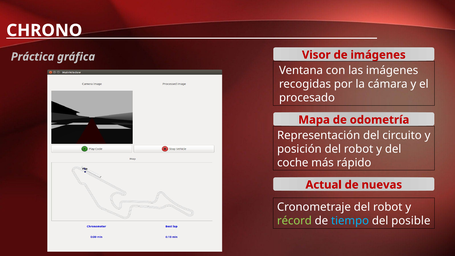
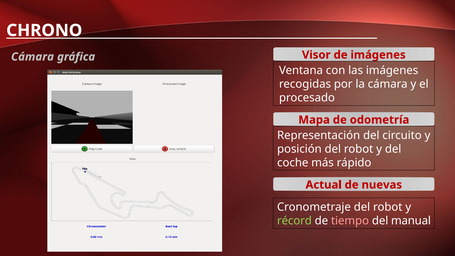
Práctica: Práctica -> Cámara (32, 57)
tiempo colour: light blue -> pink (350, 221)
posible: posible -> manual (411, 221)
